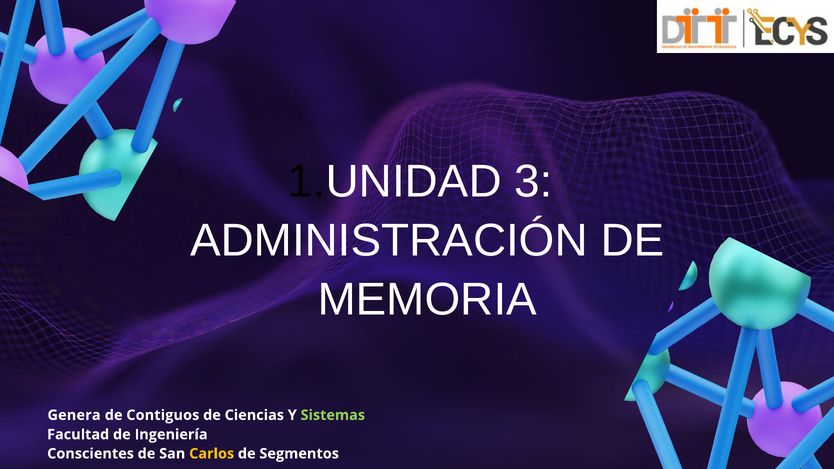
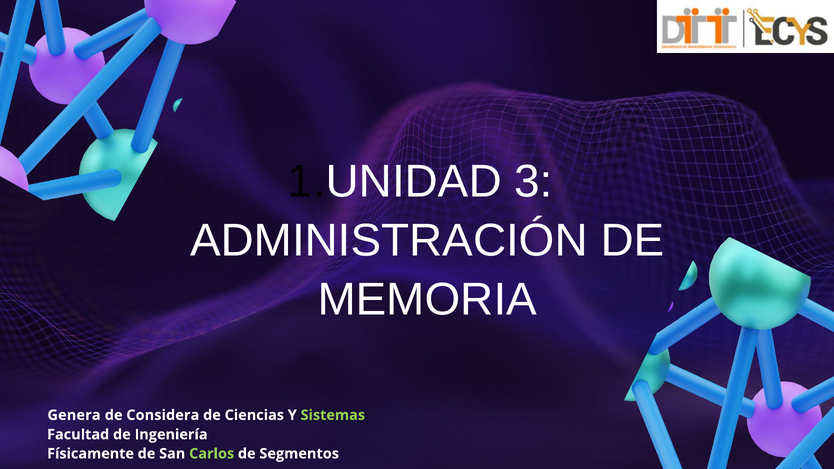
Contiguos: Contiguos -> Considera (163, 415)
Conscientes: Conscientes -> Físicamente (91, 454)
Carlos colour: yellow -> light green (212, 454)
